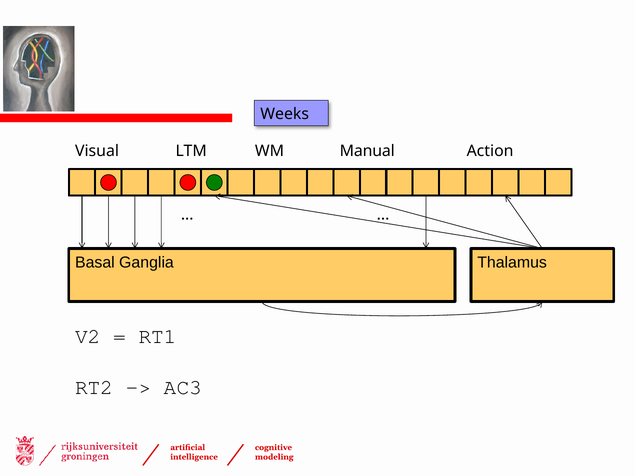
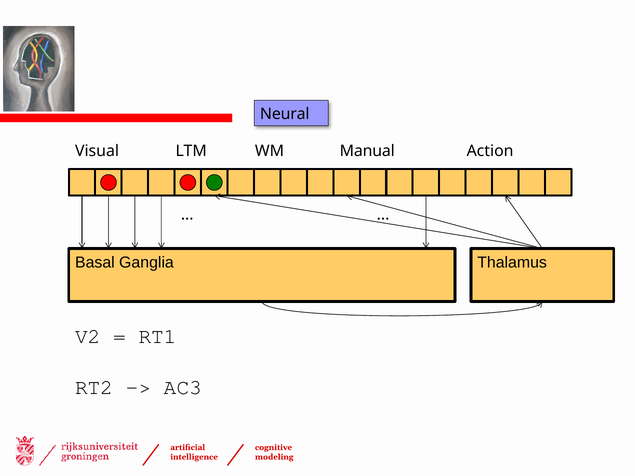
Weeks: Weeks -> Neural (285, 114)
